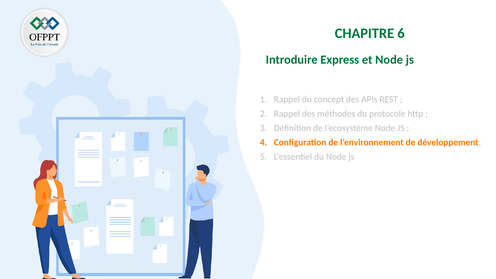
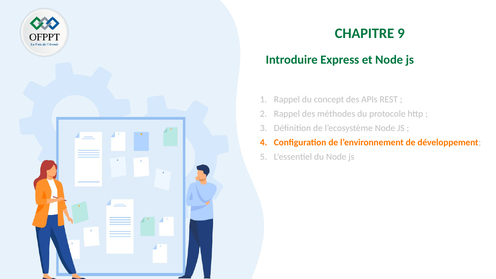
6: 6 -> 9 (401, 33)
